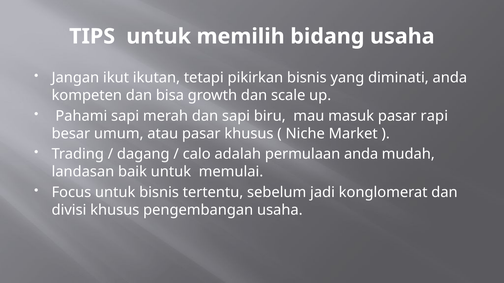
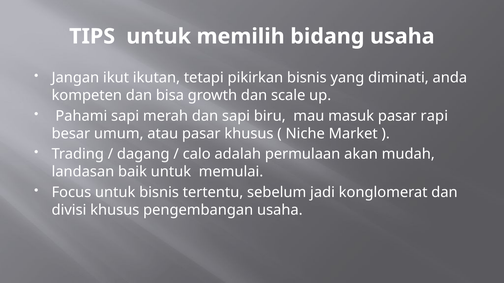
permulaan anda: anda -> akan (361, 154)
